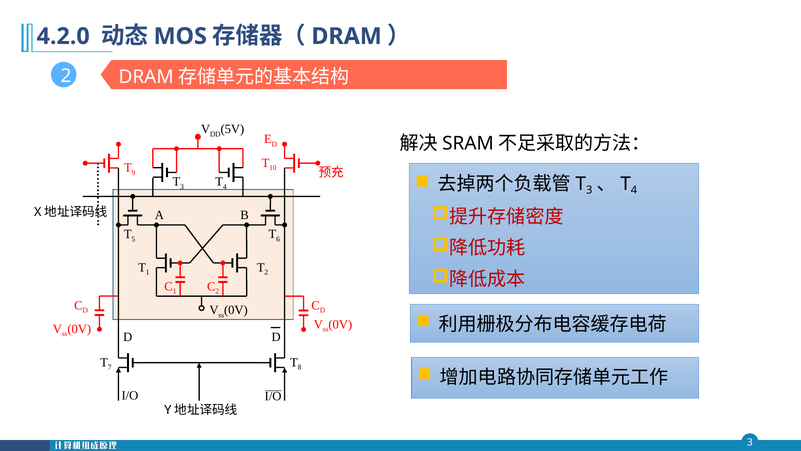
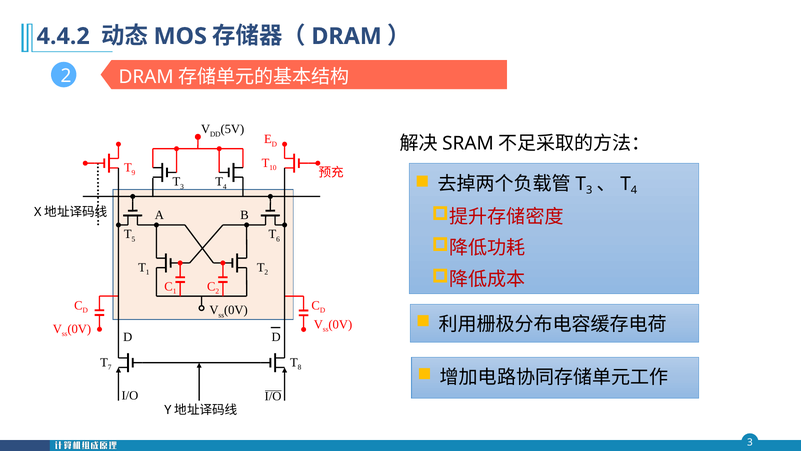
4.2.0: 4.2.0 -> 4.4.2 (63, 36)
